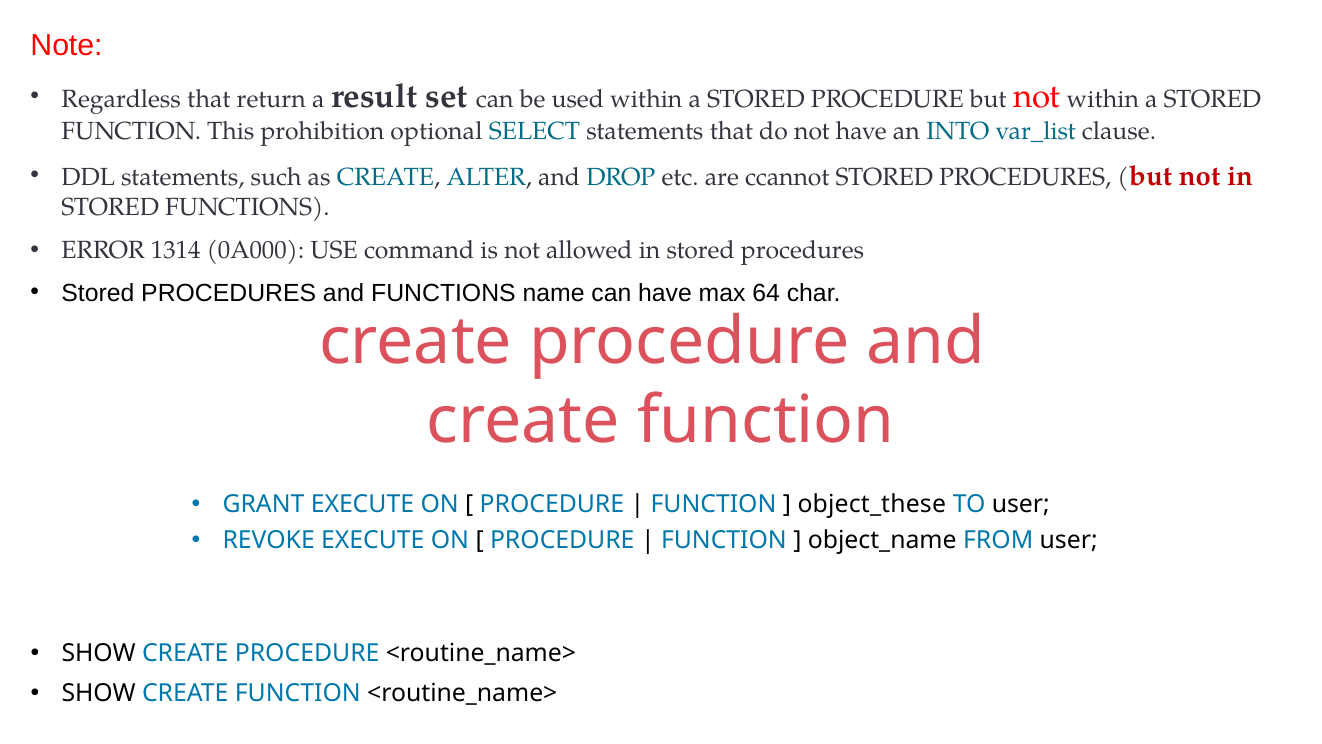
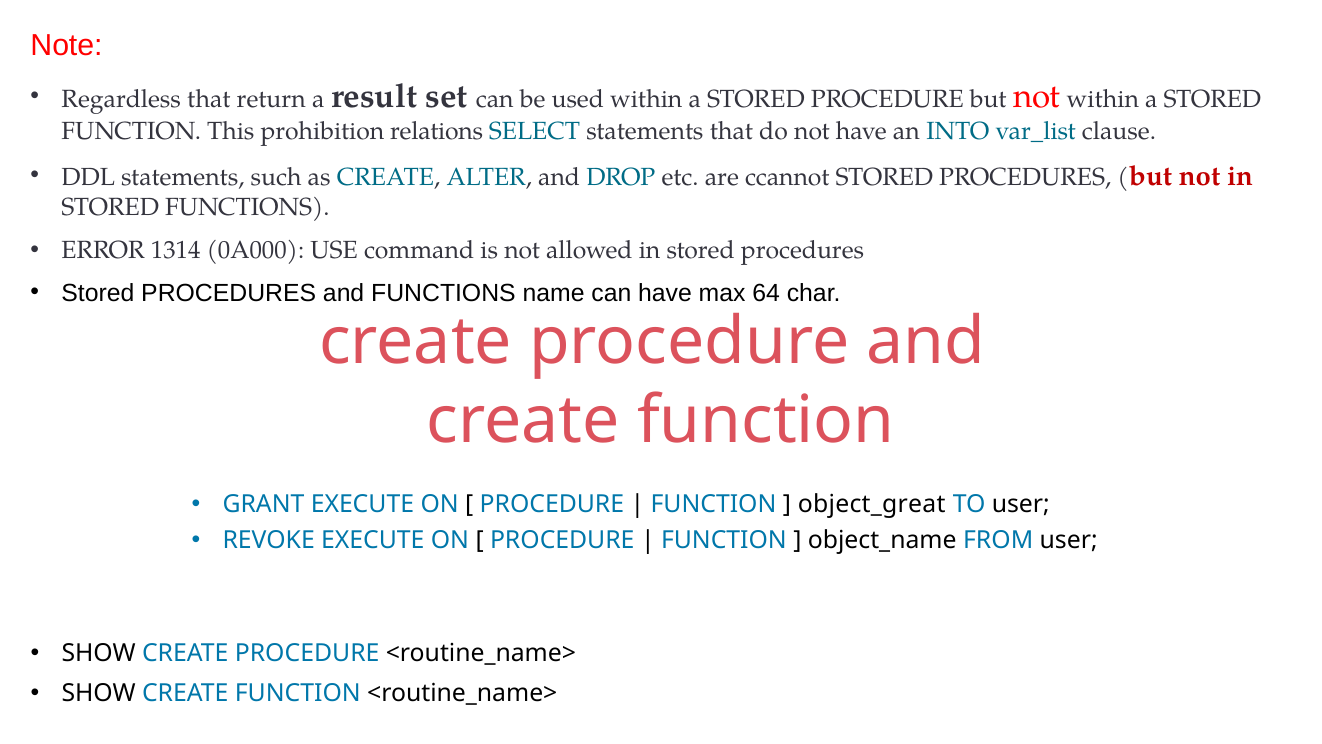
optional: optional -> relations (437, 131)
object_these: object_these -> object_great (872, 504)
